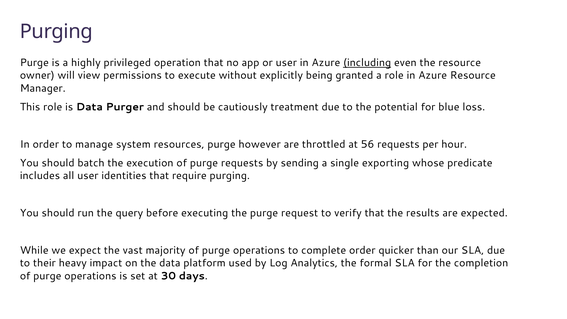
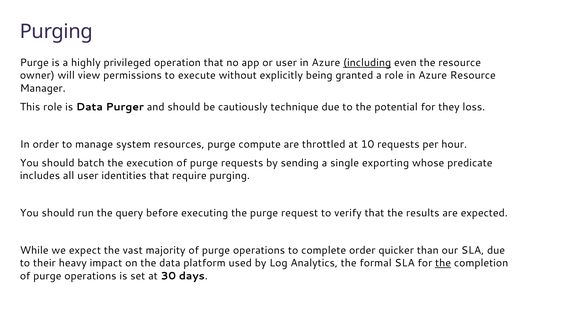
treatment: treatment -> technique (295, 107)
blue: blue -> they (449, 107)
however: however -> compute (260, 144)
56: 56 -> 10 (368, 144)
the underline: none -> present (443, 263)
